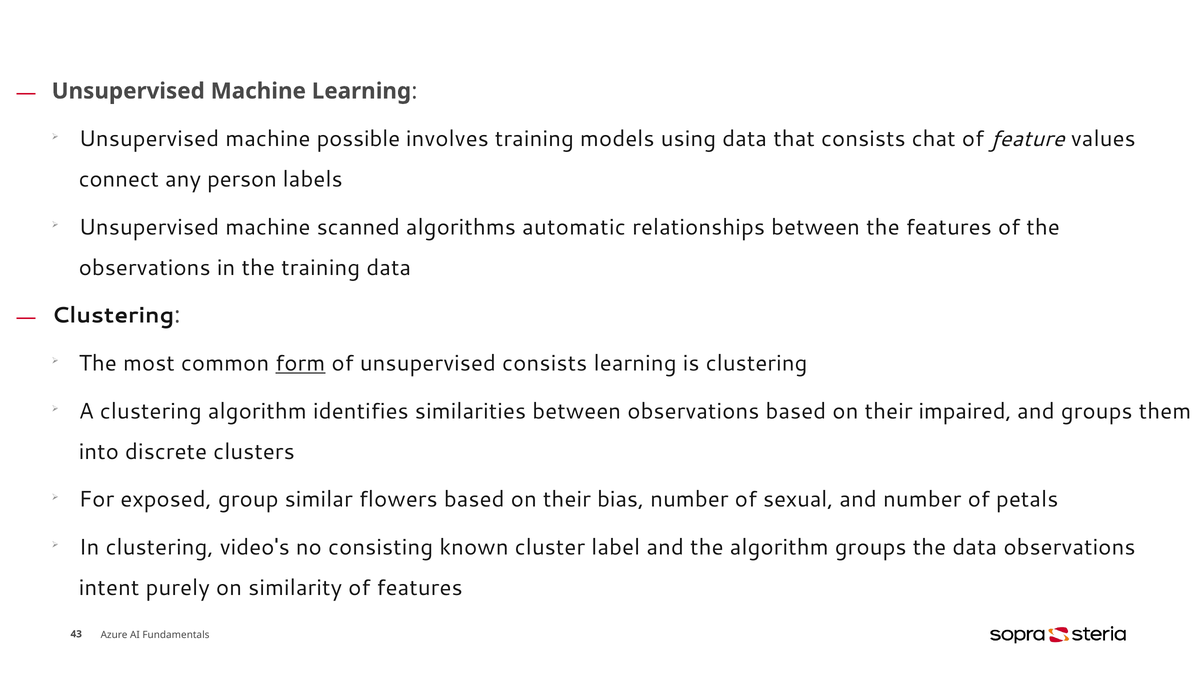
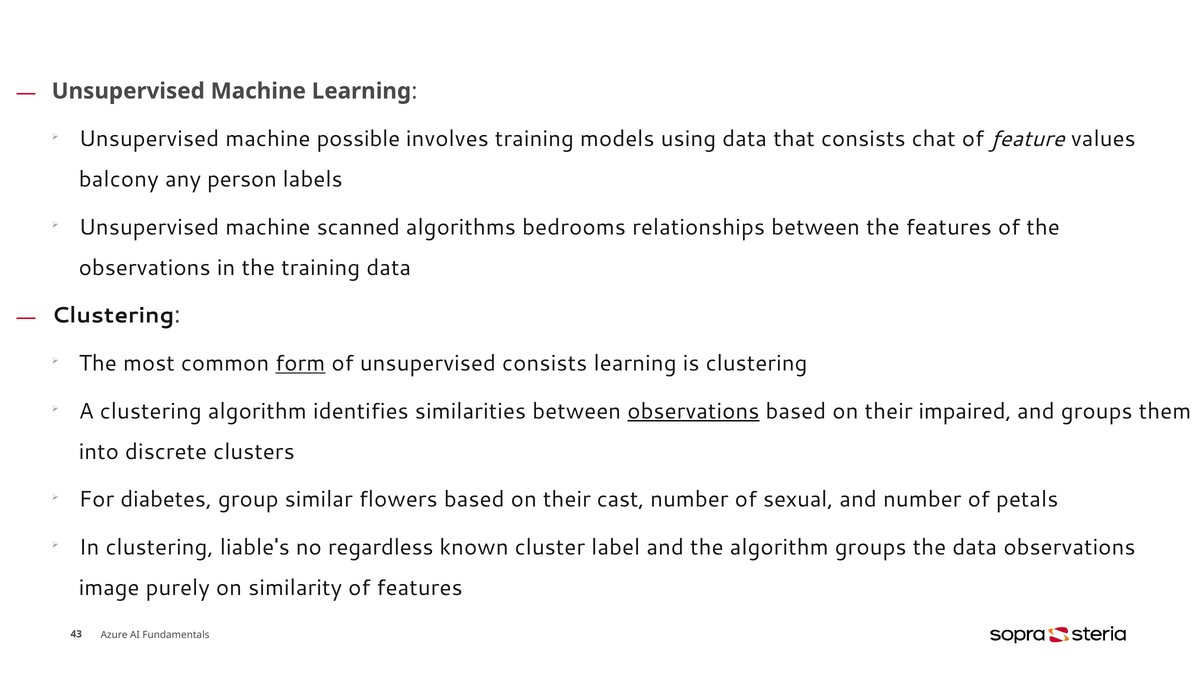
connect: connect -> balcony (119, 179)
automatic: automatic -> bedrooms (574, 227)
observations underline: none -> present (693, 411)
exposed: exposed -> diabetes (166, 499)
bias: bias -> cast (621, 499)
video's: video's -> liable's (255, 547)
consisting: consisting -> regardless (381, 547)
intent: intent -> image (109, 588)
